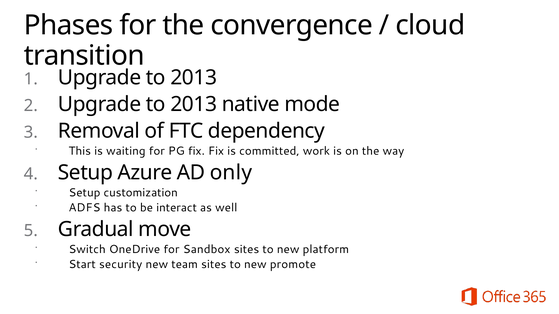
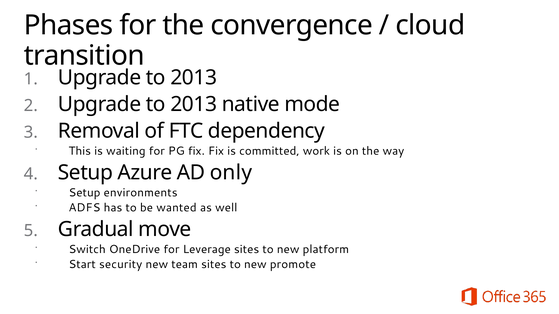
customization: customization -> environments (141, 193)
interact: interact -> wanted (176, 208)
Sandbox: Sandbox -> Leverage (207, 250)
